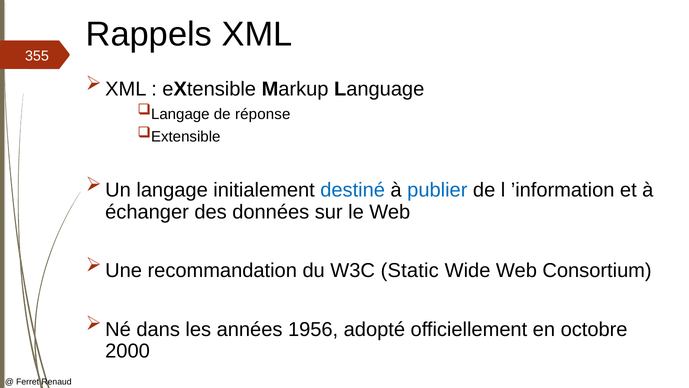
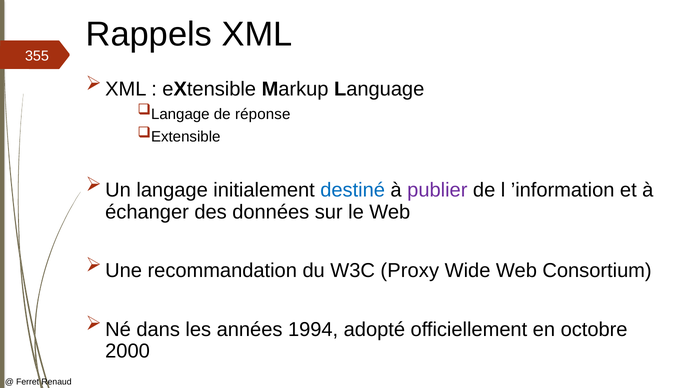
publier colour: blue -> purple (437, 190)
Static: Static -> Proxy (410, 270)
1956: 1956 -> 1994 (313, 329)
